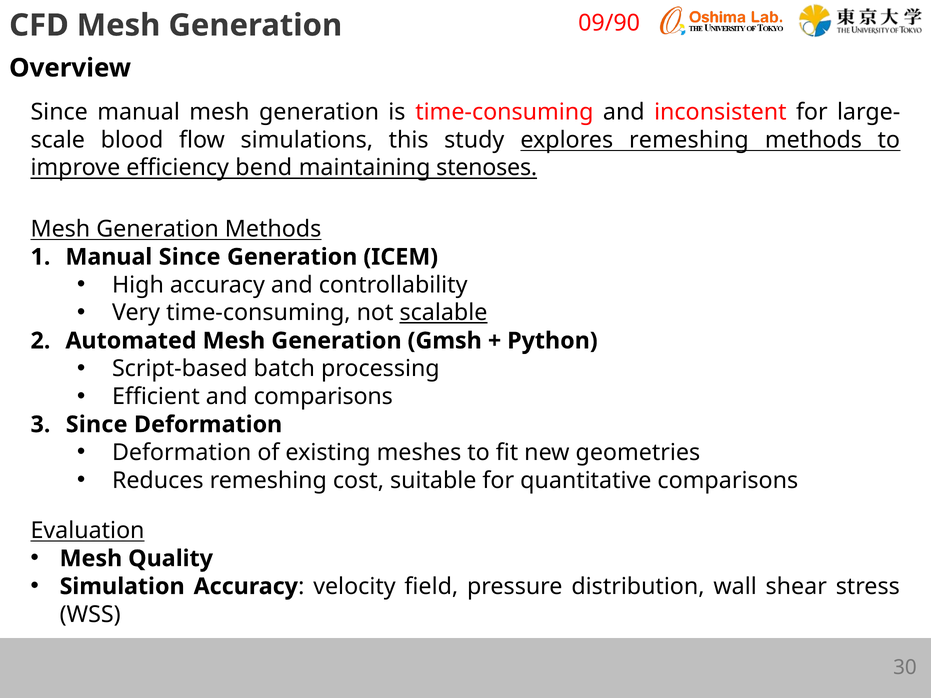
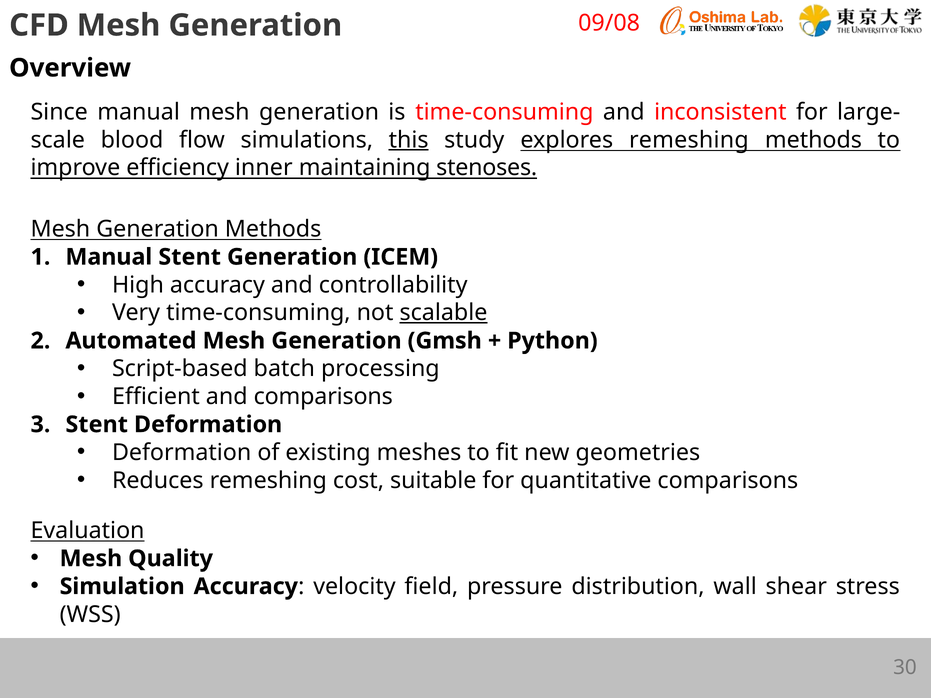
09/90: 09/90 -> 09/08 (609, 23)
this underline: none -> present (409, 140)
bend: bend -> inner (264, 168)
Manual Since: Since -> Stent (190, 257)
Since: Since -> Stent (97, 425)
